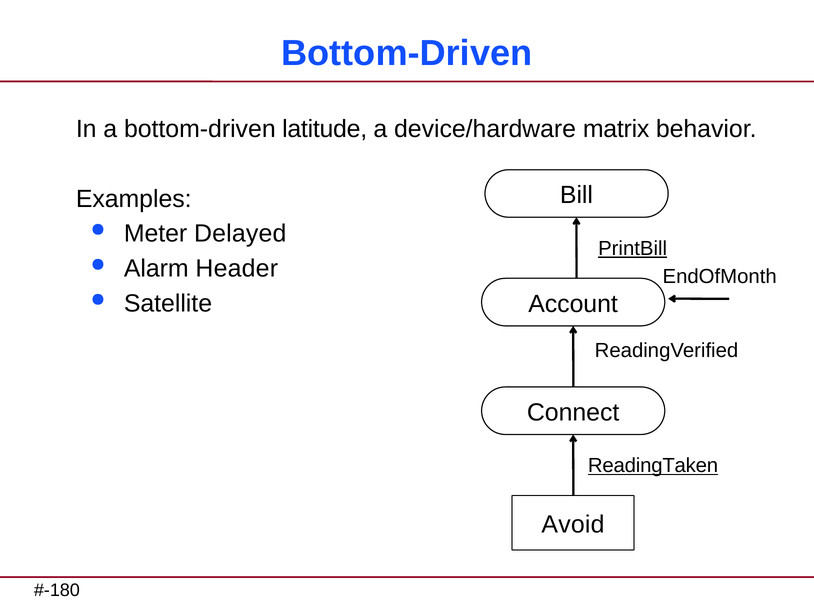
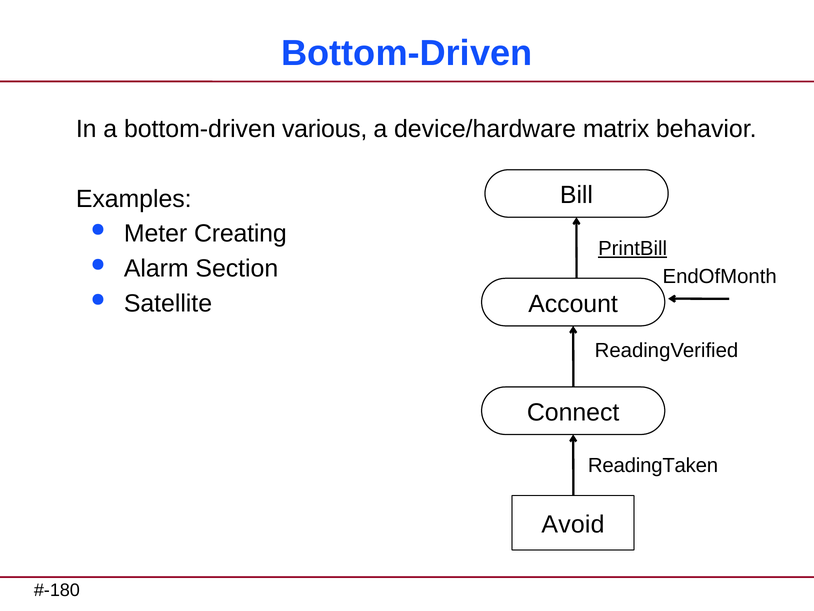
latitude: latitude -> various (325, 129)
Delayed: Delayed -> Creating (240, 234)
Header: Header -> Section (237, 268)
ReadingTaken underline: present -> none (653, 465)
